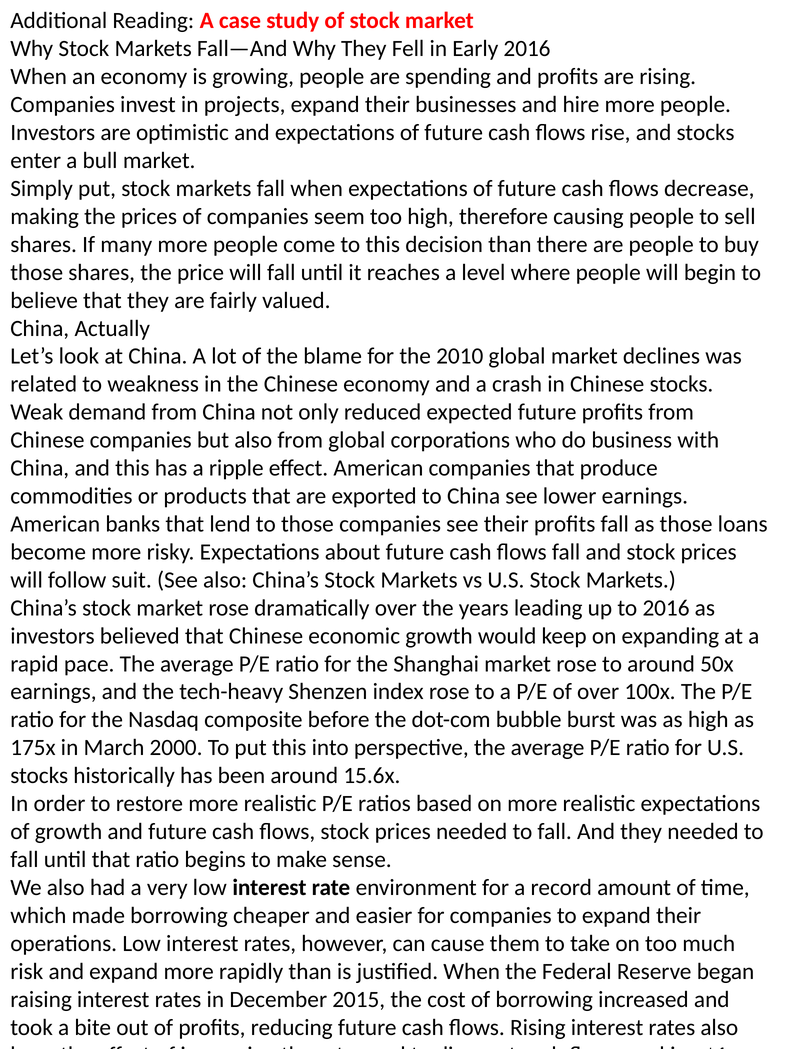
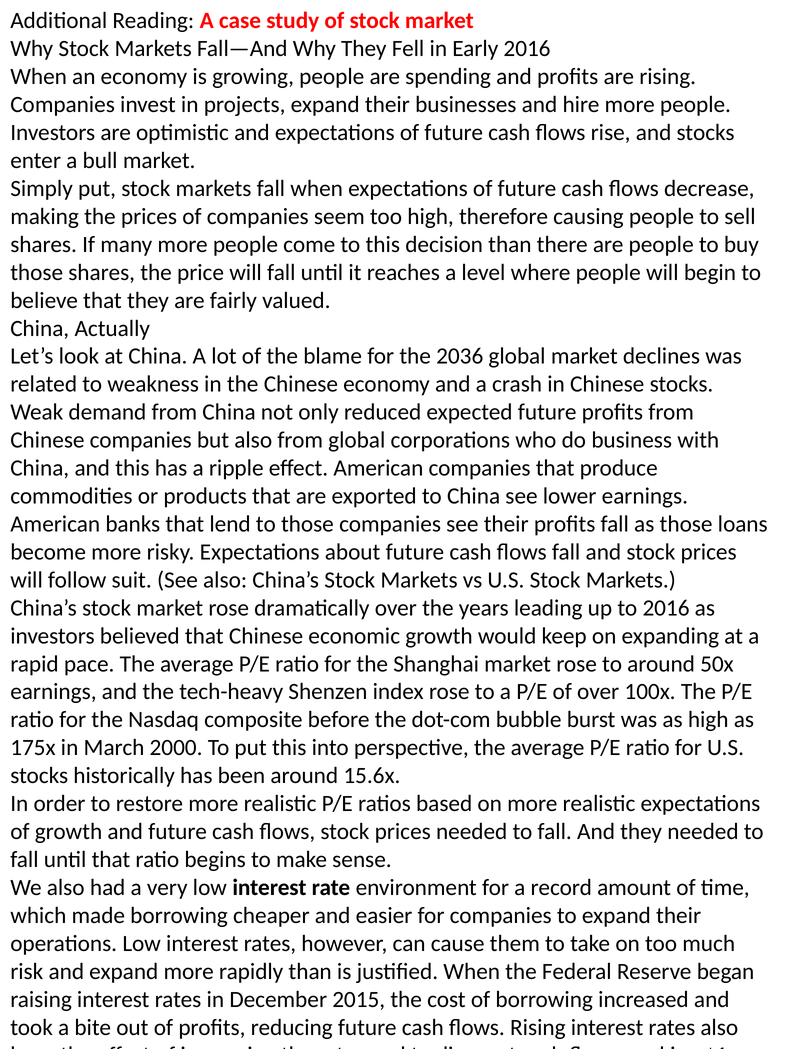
2010: 2010 -> 2036 (460, 356)
